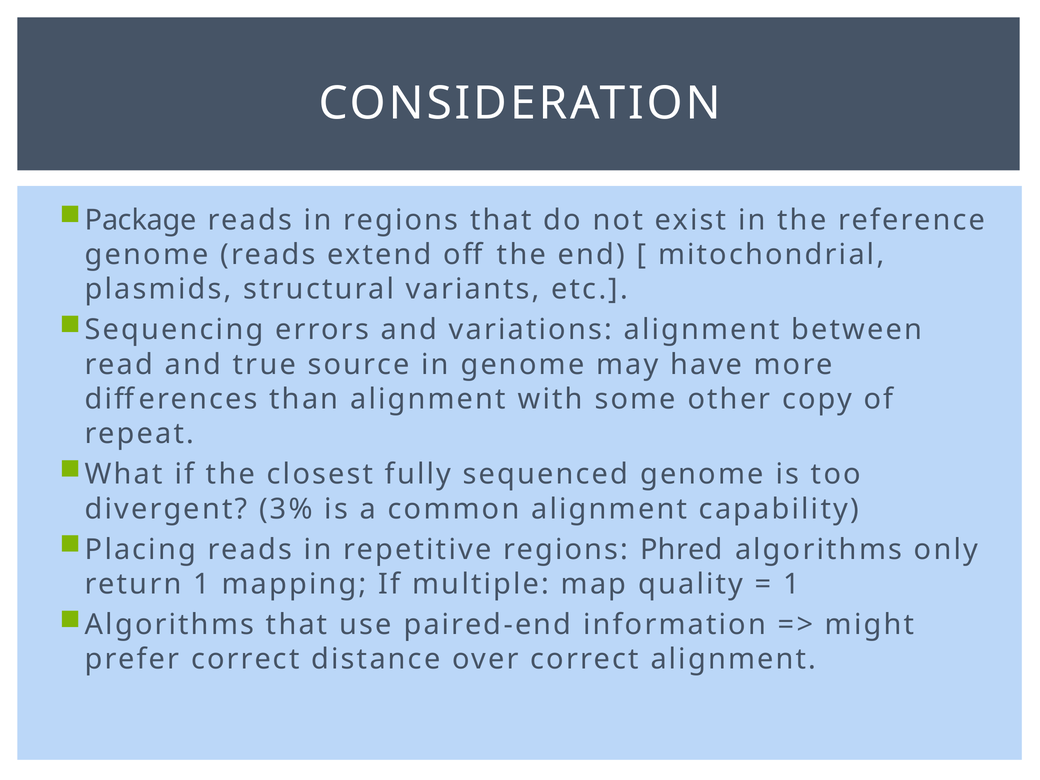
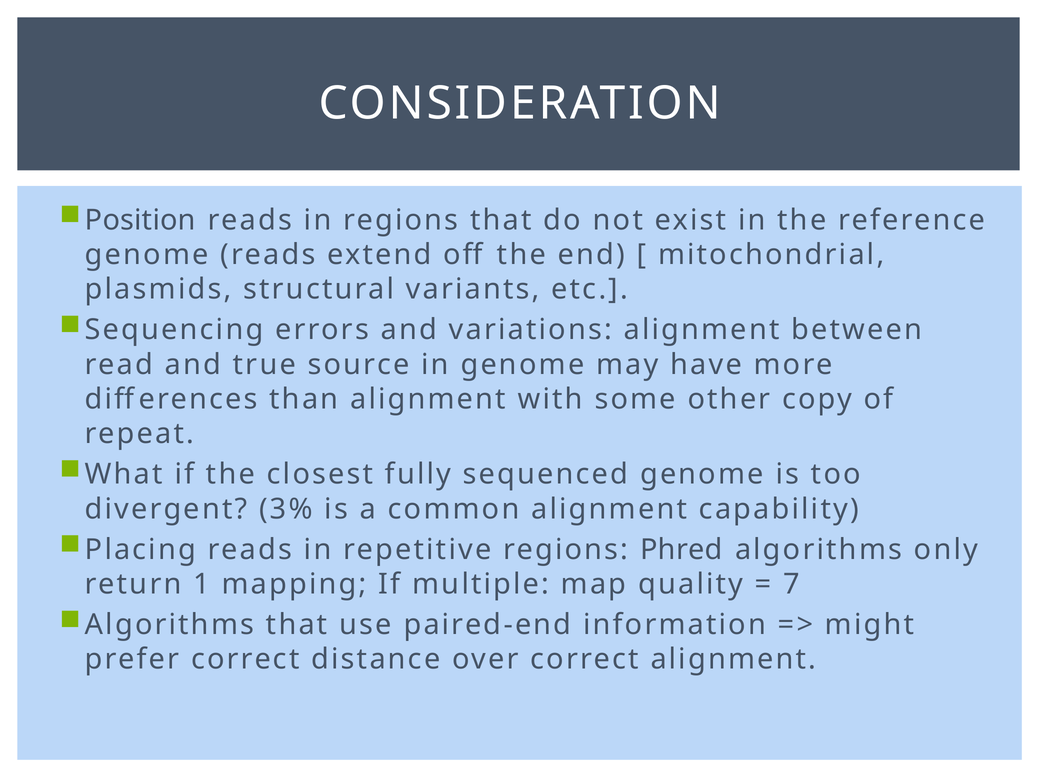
Package: Package -> Position (140, 220)
1: 1 -> 7 (792, 584)
